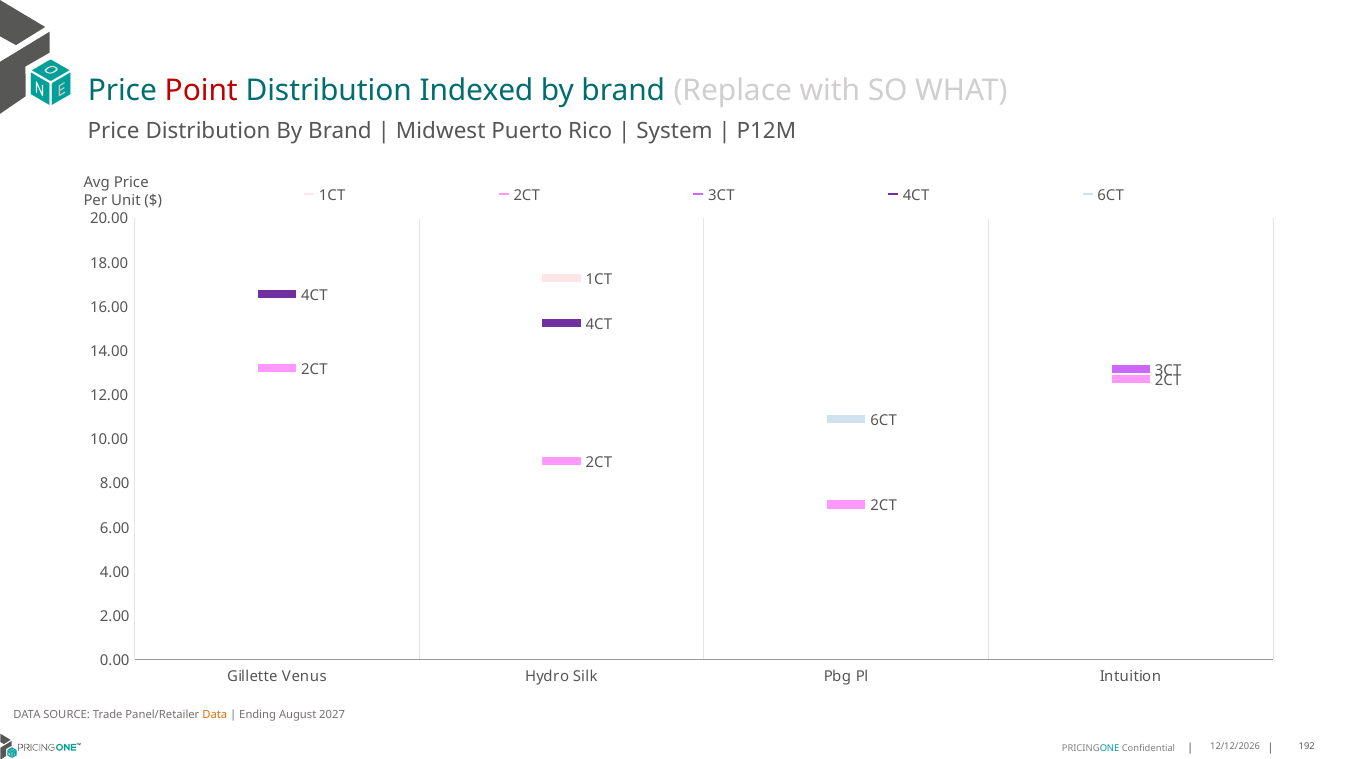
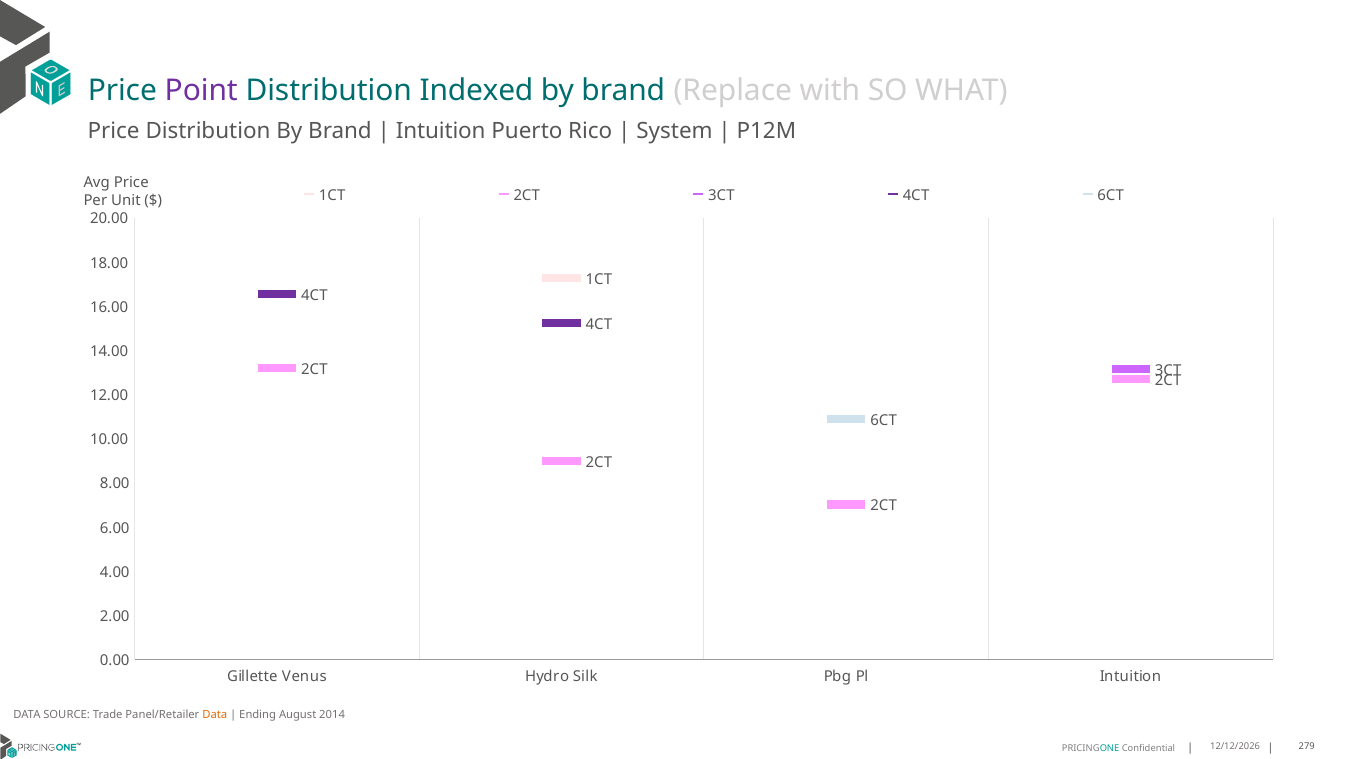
Point colour: red -> purple (201, 91)
Midwest: Midwest -> Intuition (441, 131)
2027: 2027 -> 2014 (332, 714)
192: 192 -> 279 (1307, 746)
